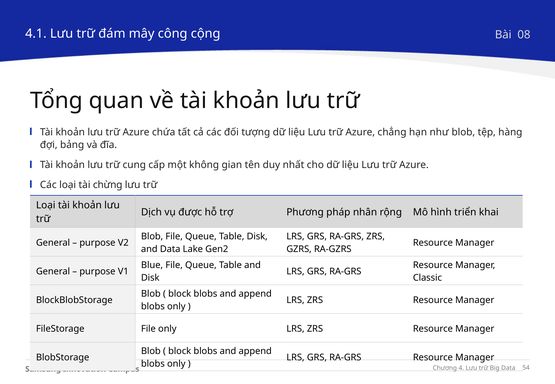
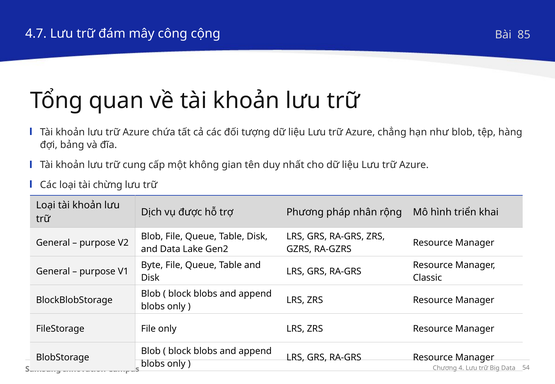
4.1: 4.1 -> 4.7 (36, 34)
08: 08 -> 85 (524, 35)
Blue: Blue -> Byte (152, 265)
